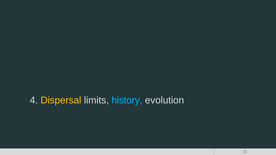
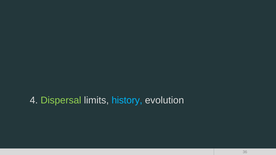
Dispersal colour: yellow -> light green (61, 101)
